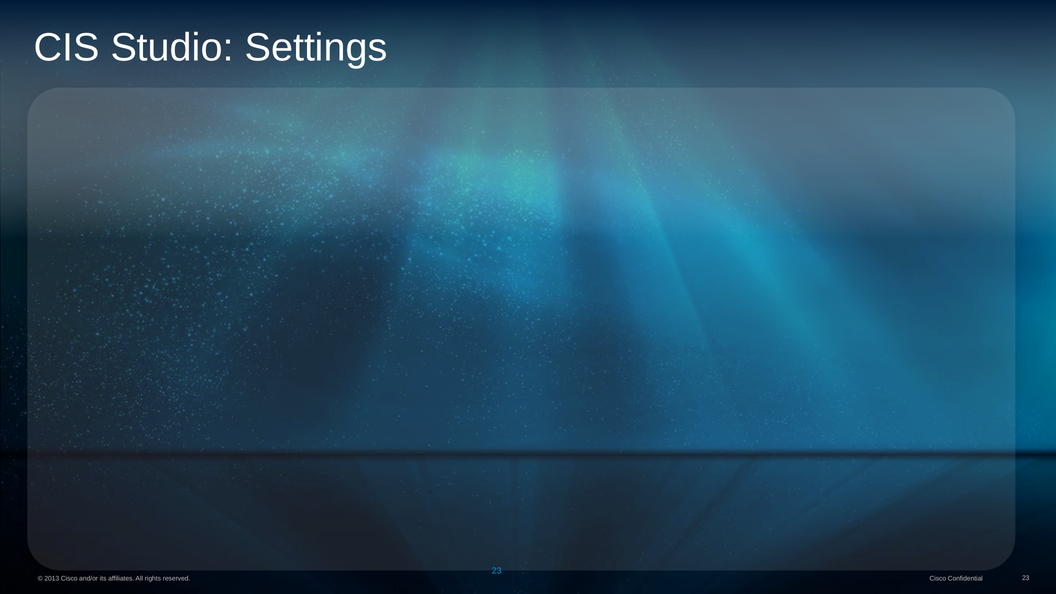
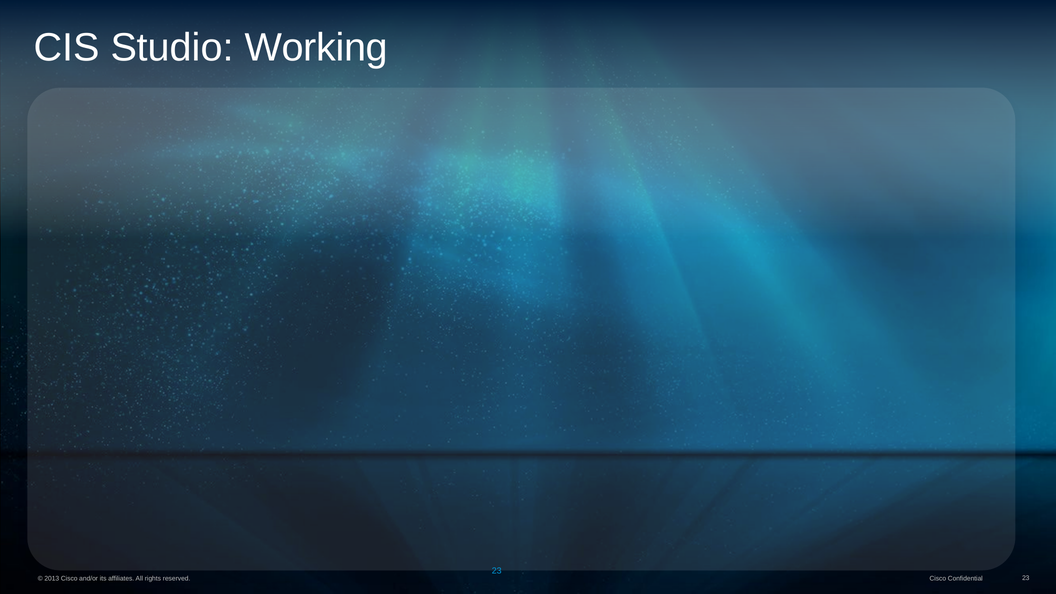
Settings: Settings -> Working (316, 48)
